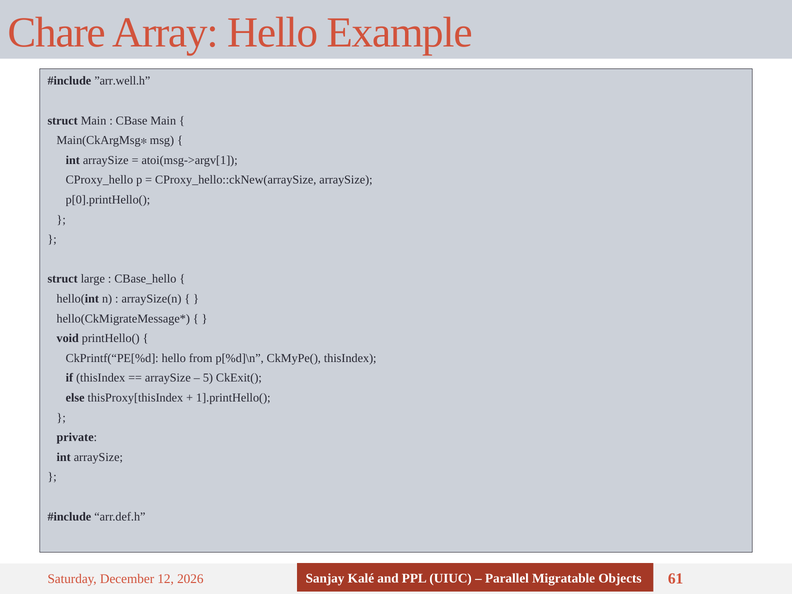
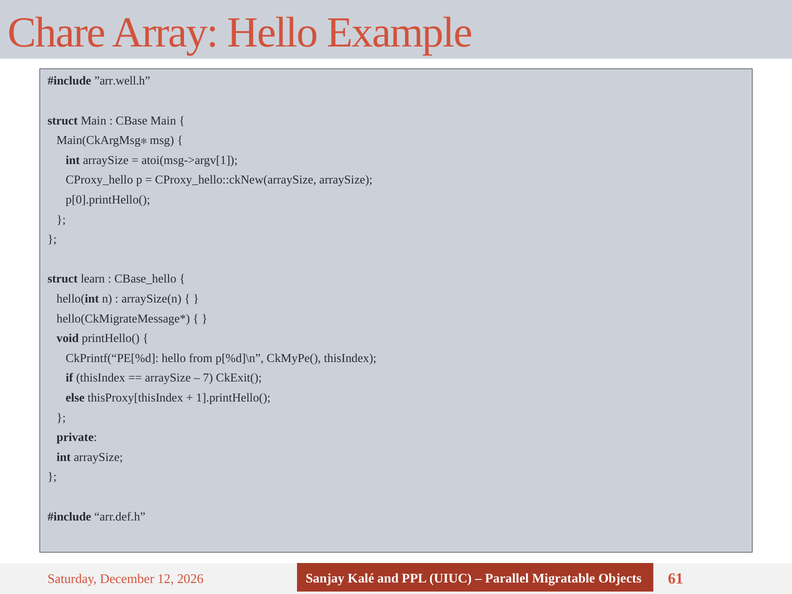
large: large -> learn (93, 279)
5: 5 -> 7 (208, 378)
